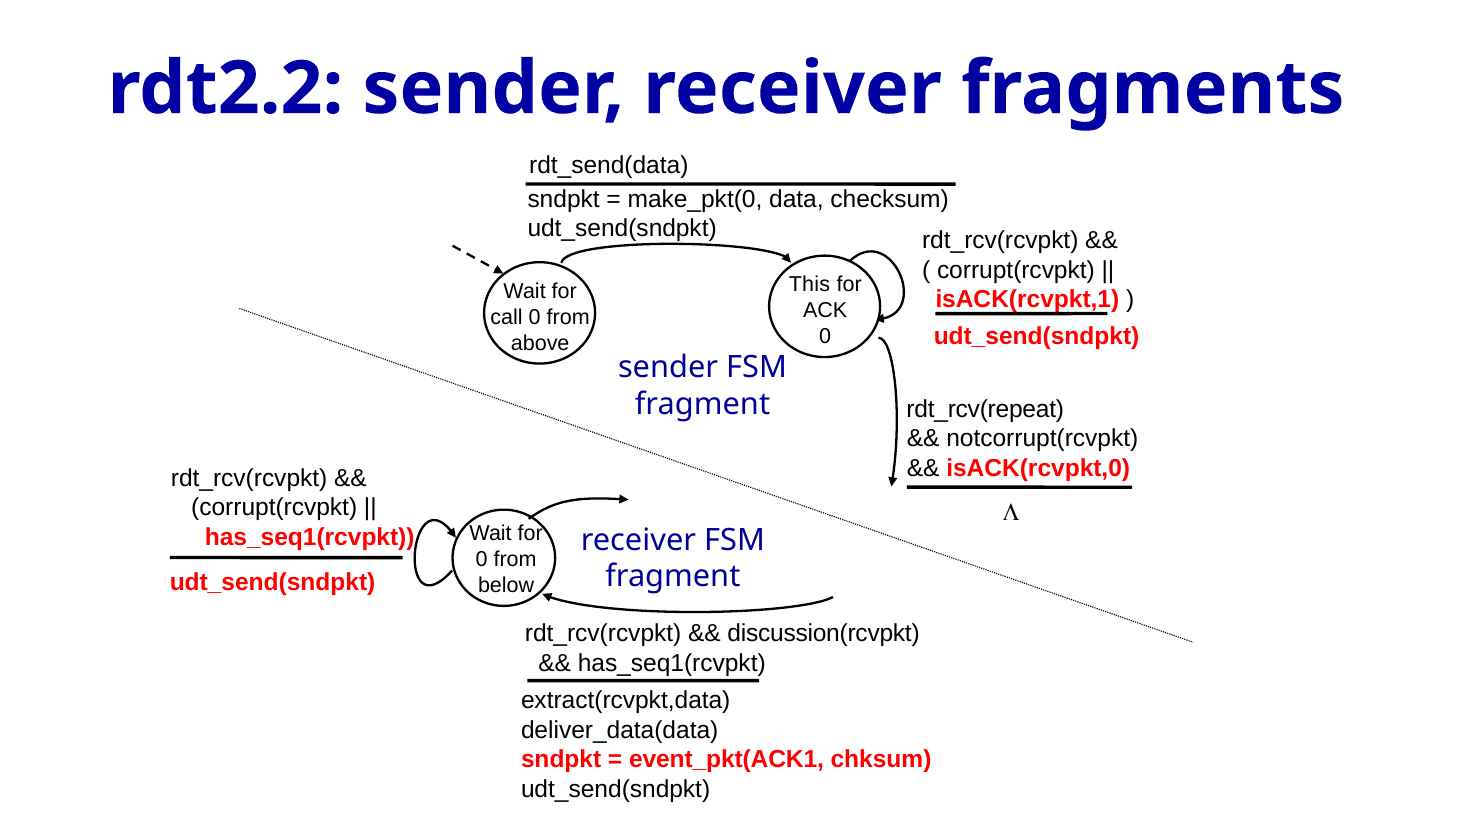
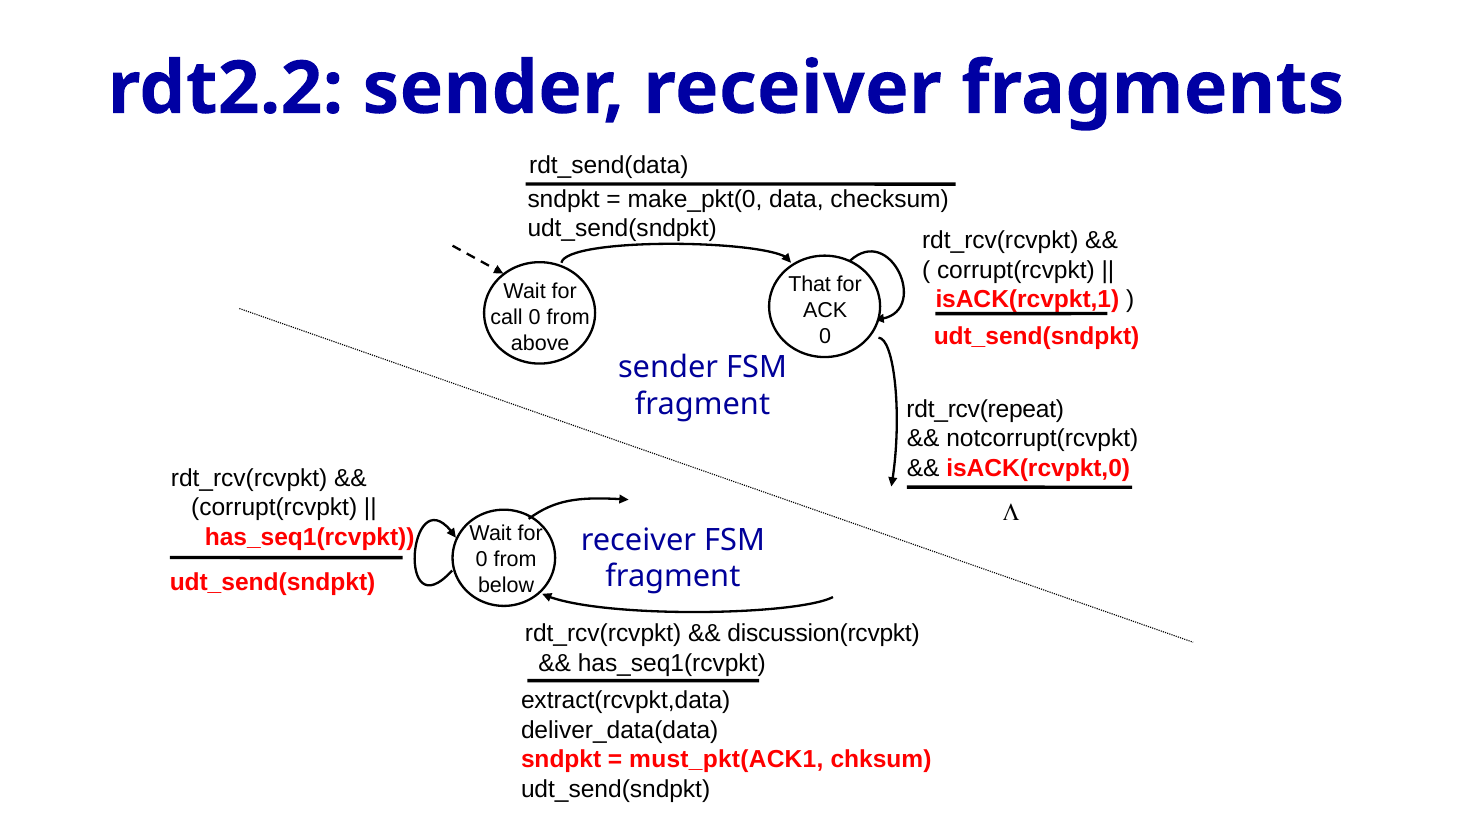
This: This -> That (810, 285)
event_pkt(ACK1: event_pkt(ACK1 -> must_pkt(ACK1 (726, 760)
